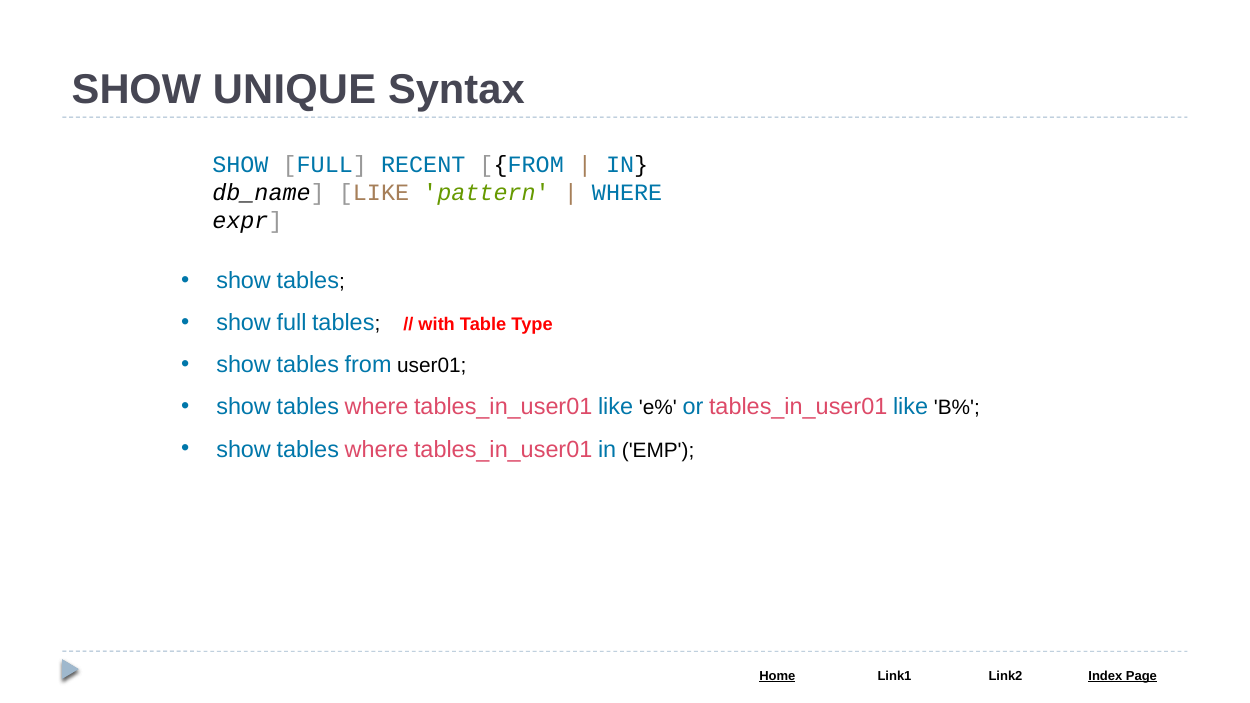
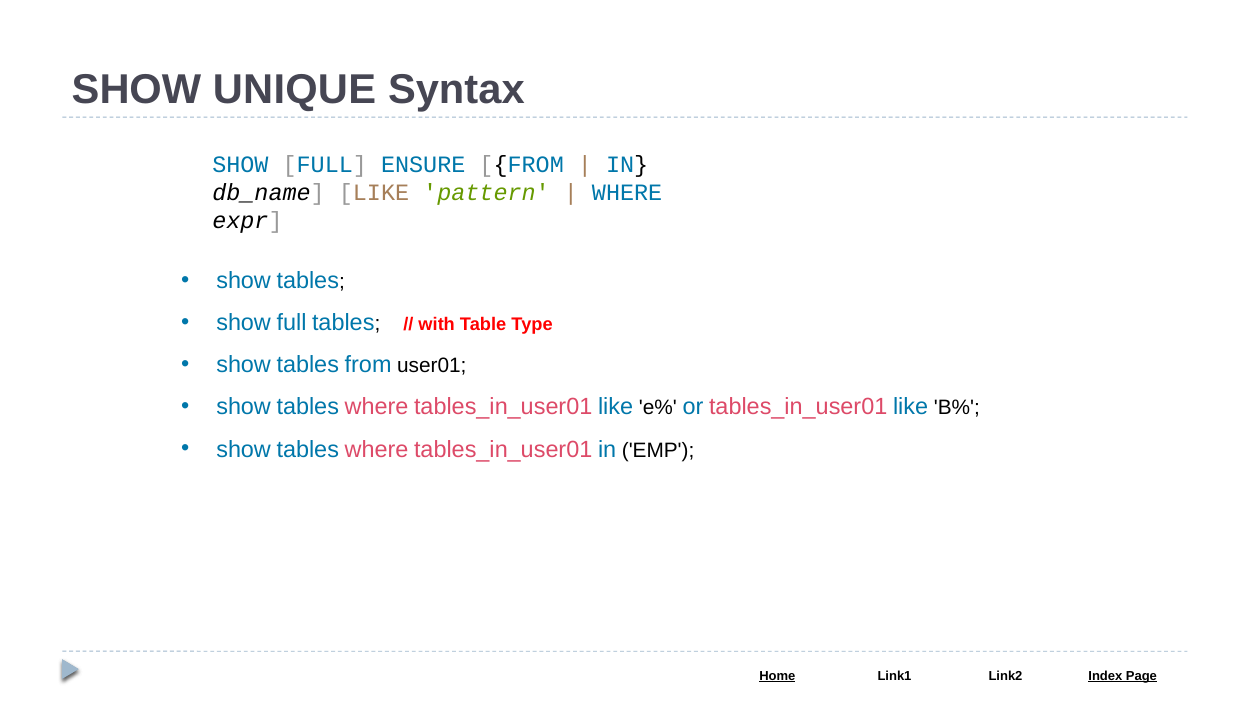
RECENT: RECENT -> ENSURE (423, 165)
